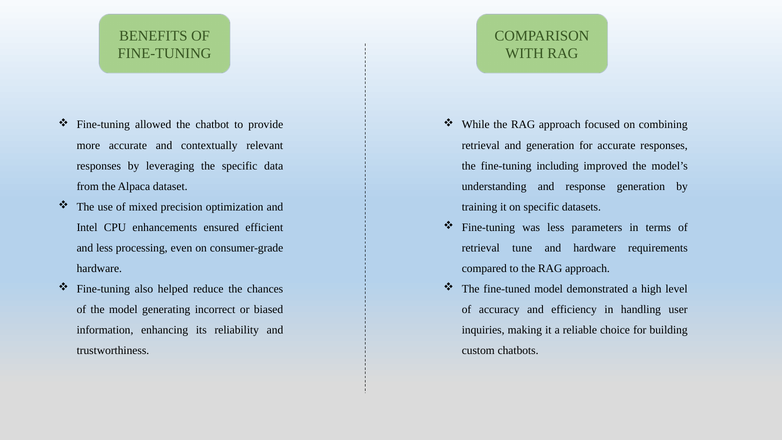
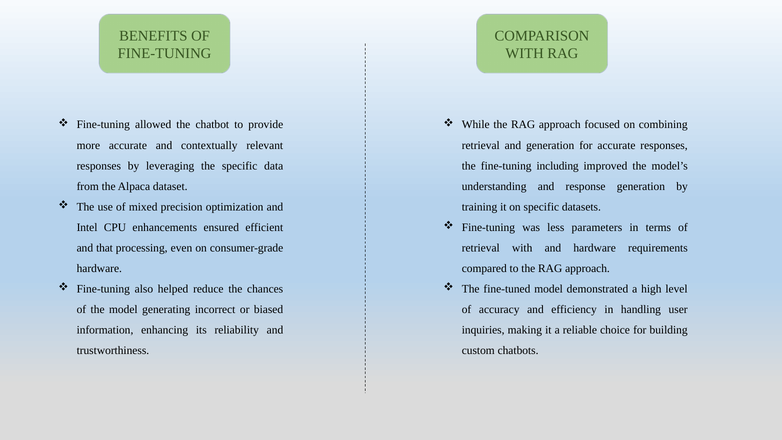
and less: less -> that (105, 248)
retrieval tune: tune -> with (522, 248)
